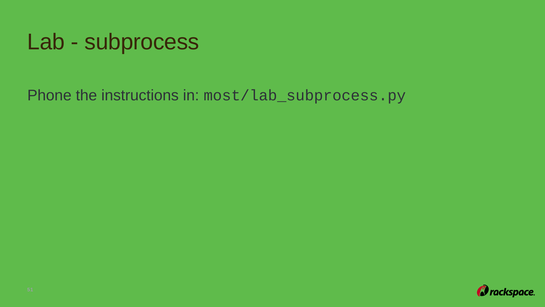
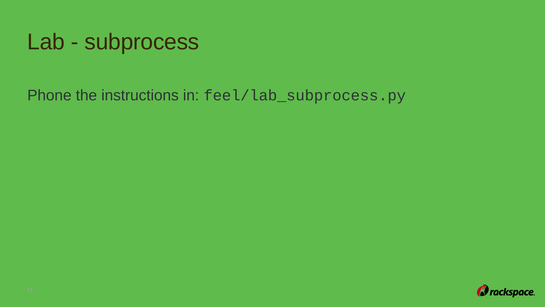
most/lab_subprocess.py: most/lab_subprocess.py -> feel/lab_subprocess.py (305, 95)
